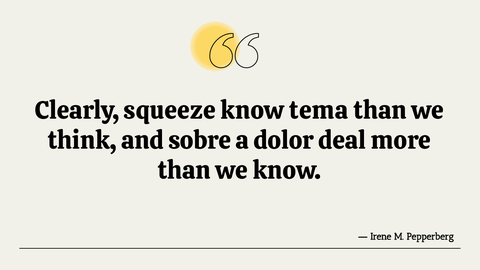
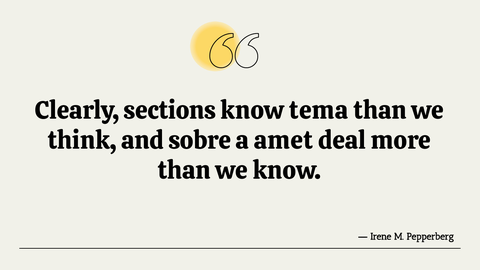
squeeze: squeeze -> sections (170, 111)
dolor: dolor -> amet (283, 141)
